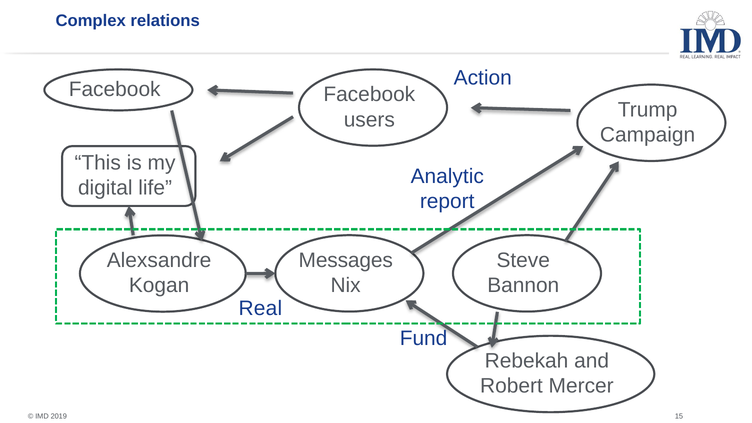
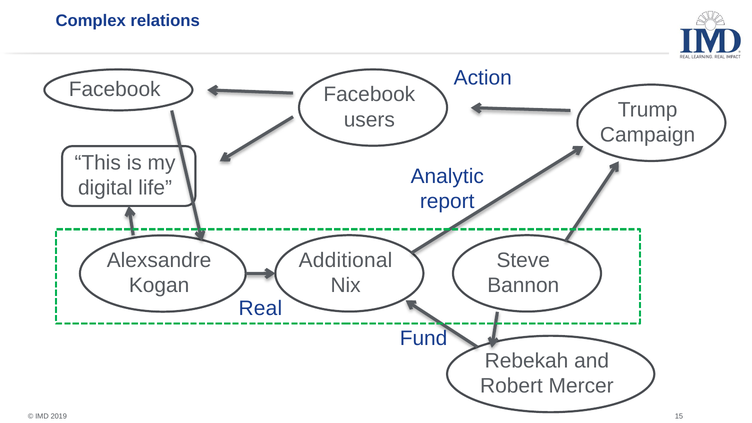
Messages: Messages -> Additional (346, 260)
